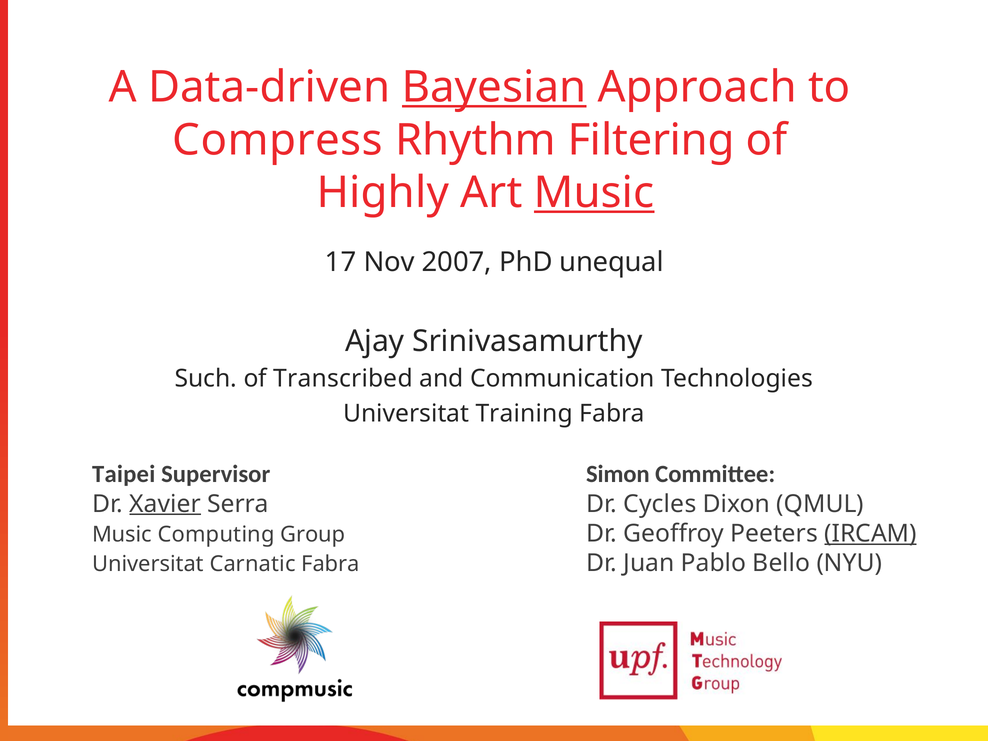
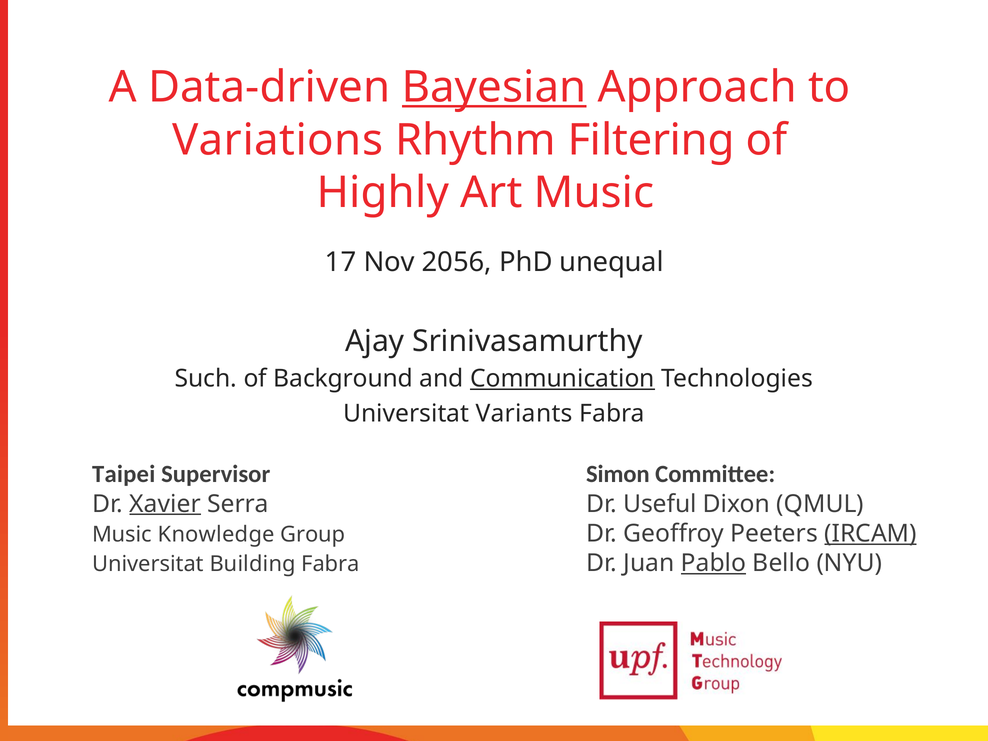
Compress: Compress -> Variations (278, 140)
Music underline: present -> none (594, 193)
2007: 2007 -> 2056 (457, 262)
Transcribed: Transcribed -> Background (343, 379)
Communication underline: none -> present (562, 379)
Training: Training -> Variants (524, 413)
Cycles: Cycles -> Useful (660, 504)
Computing: Computing -> Knowledge (216, 534)
Carnatic: Carnatic -> Building (253, 564)
Pablo underline: none -> present (714, 563)
